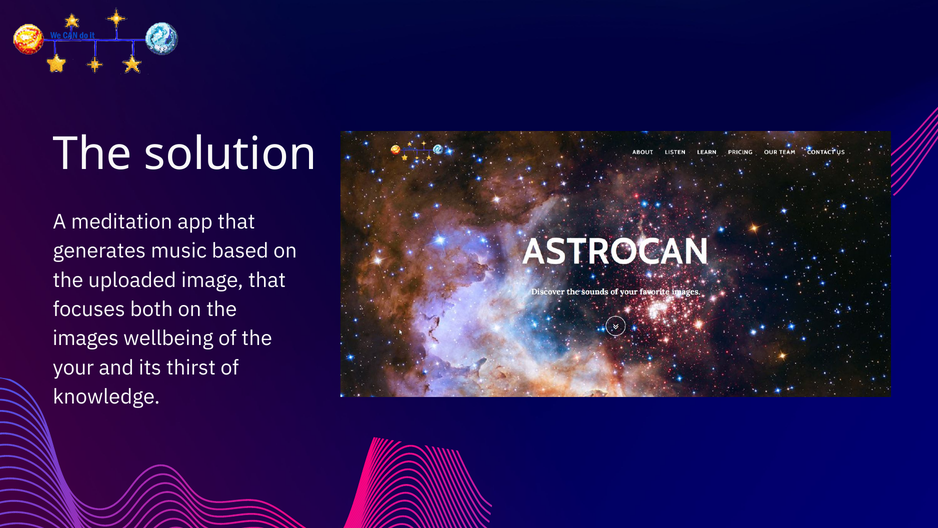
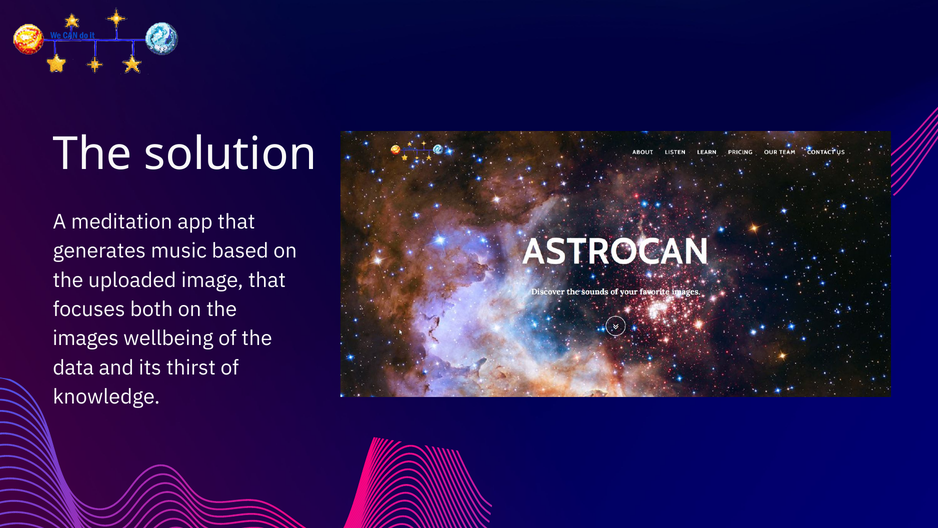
your: your -> data (73, 367)
